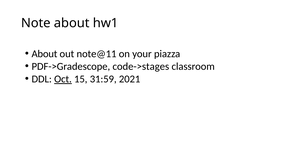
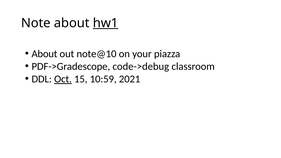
hw1 underline: none -> present (106, 23)
note@11: note@11 -> note@10 (97, 54)
code->stages: code->stages -> code->debug (141, 66)
31:59: 31:59 -> 10:59 (103, 79)
